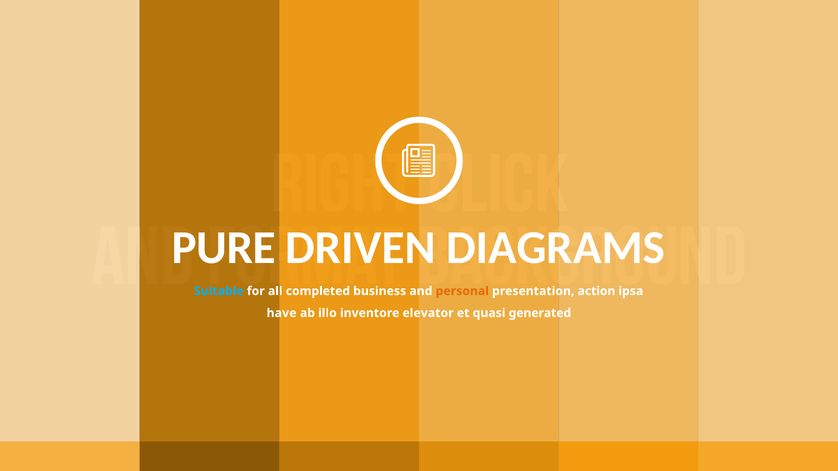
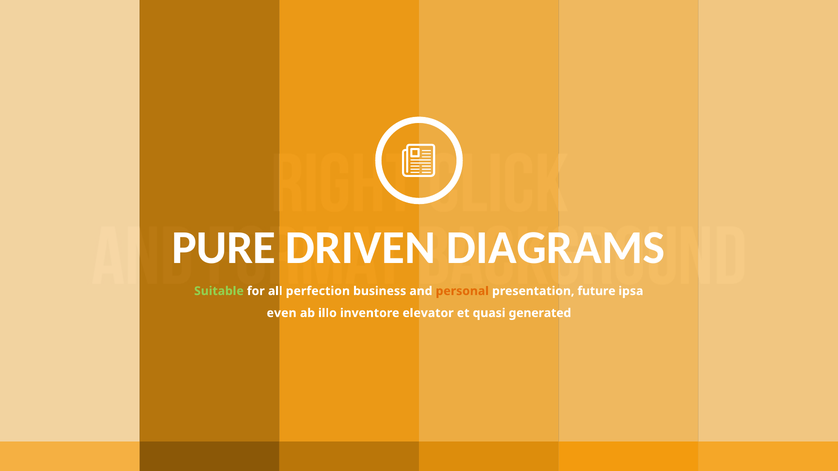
Suitable colour: light blue -> light green (219, 291)
completed: completed -> perfection (318, 291)
action: action -> future (597, 291)
have: have -> even (282, 313)
